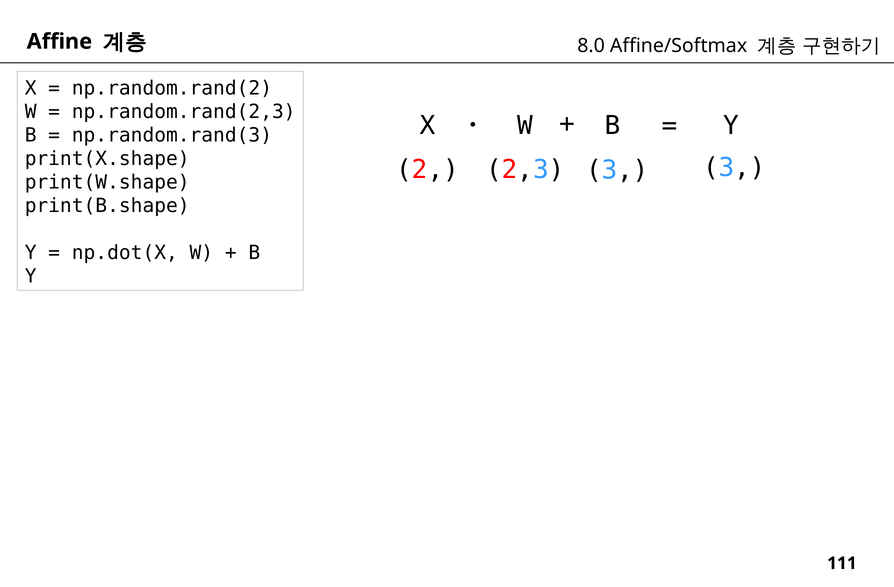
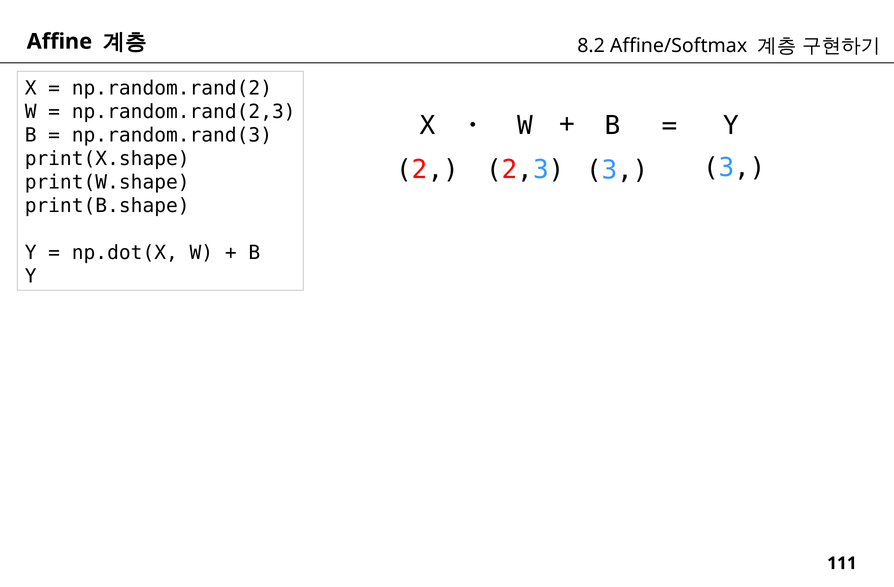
8.0: 8.0 -> 8.2 (591, 46)
